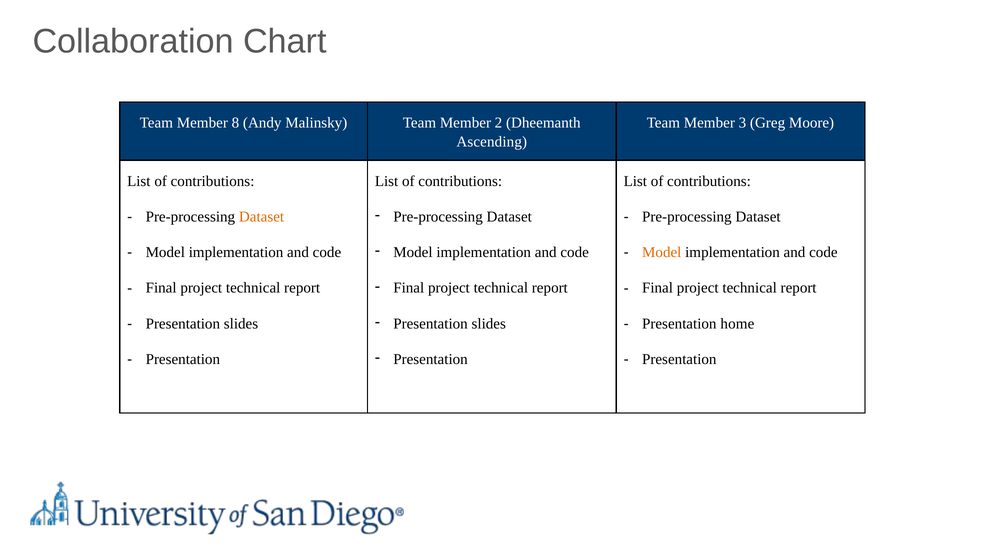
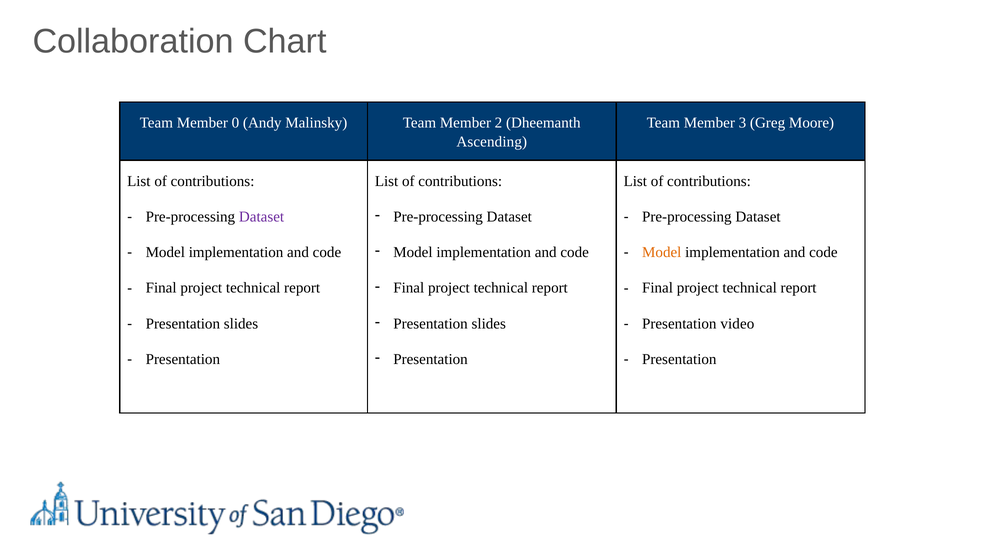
8: 8 -> 0 (235, 123)
Dataset colour: orange -> purple (262, 217)
home: home -> video (737, 324)
